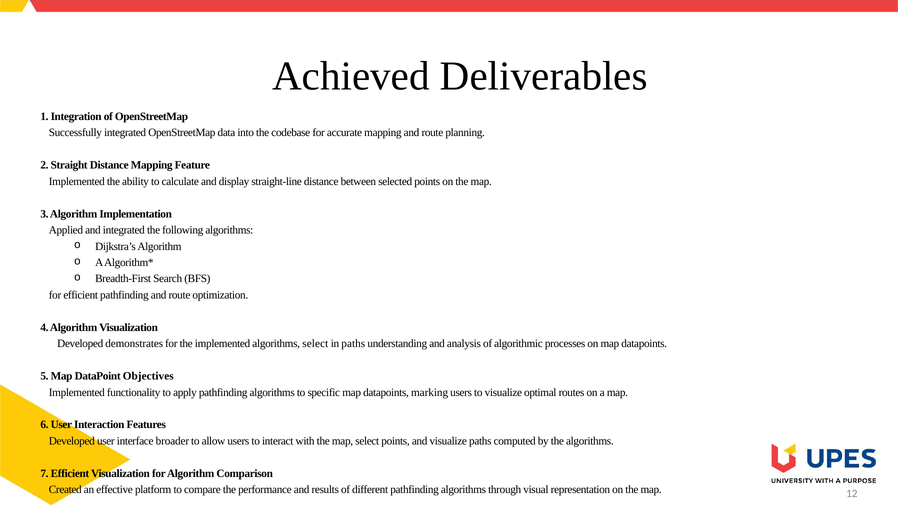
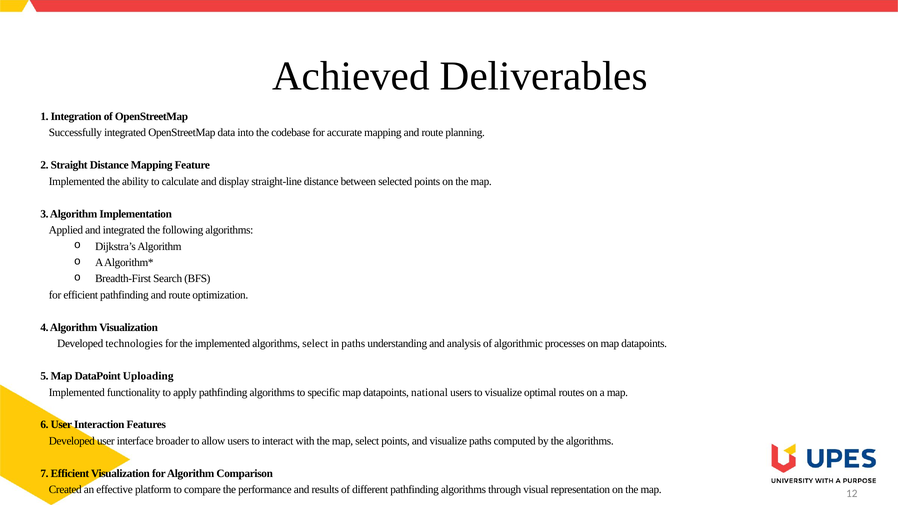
demonstrates: demonstrates -> technologies (134, 344)
Objectives: Objectives -> Uploading (148, 376)
marking: marking -> national (430, 392)
